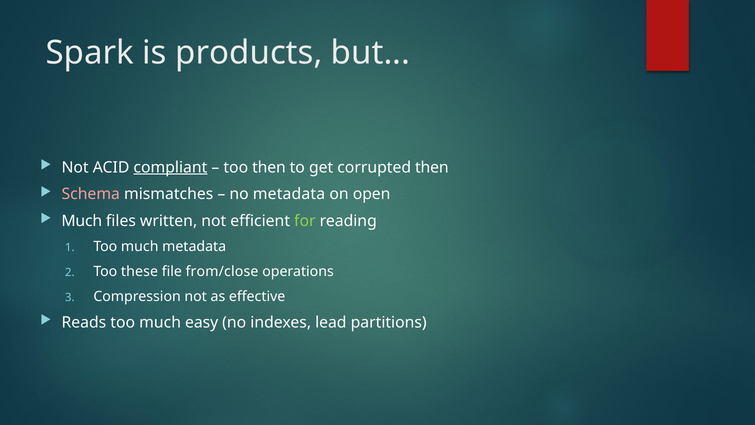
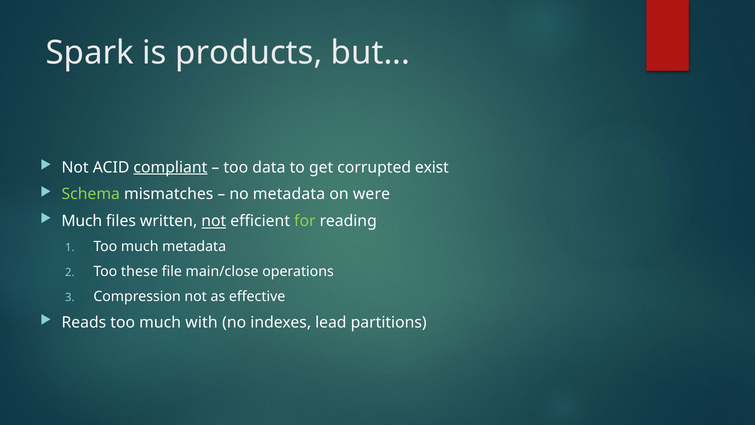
too then: then -> data (269, 167)
corrupted then: then -> exist (432, 167)
Schema colour: pink -> light green (91, 194)
open: open -> were (371, 194)
not underline: none -> present (214, 221)
from/close: from/close -> main/close (222, 271)
easy: easy -> with (202, 322)
